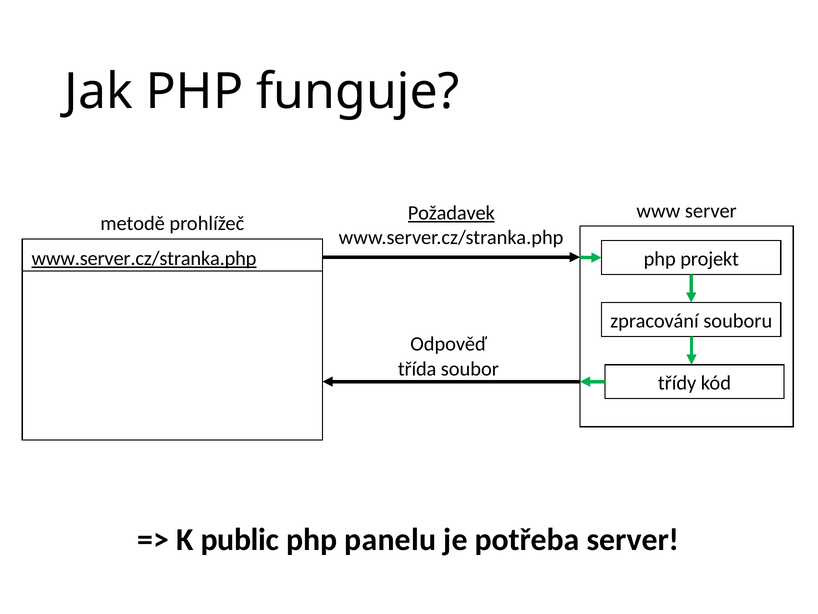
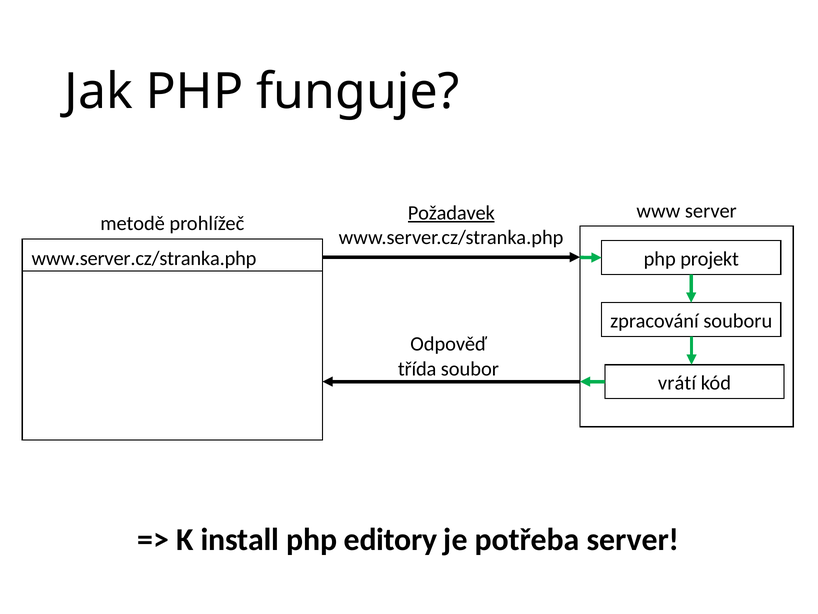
www.server.cz/stranka.php underline: present -> none (144, 258)
třídy: třídy -> vrátí (677, 383)
public: public -> install (240, 539)
panelu: panelu -> editory (391, 539)
